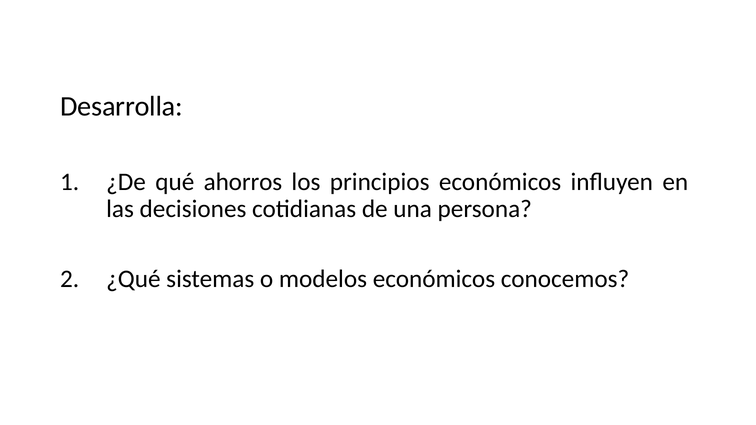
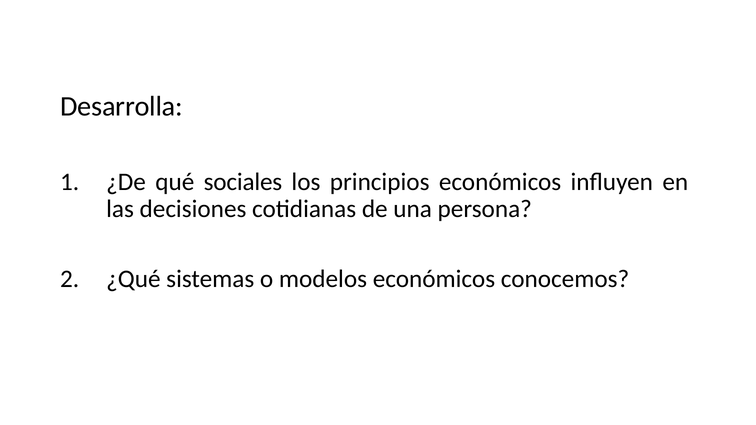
ahorros: ahorros -> sociales (243, 182)
